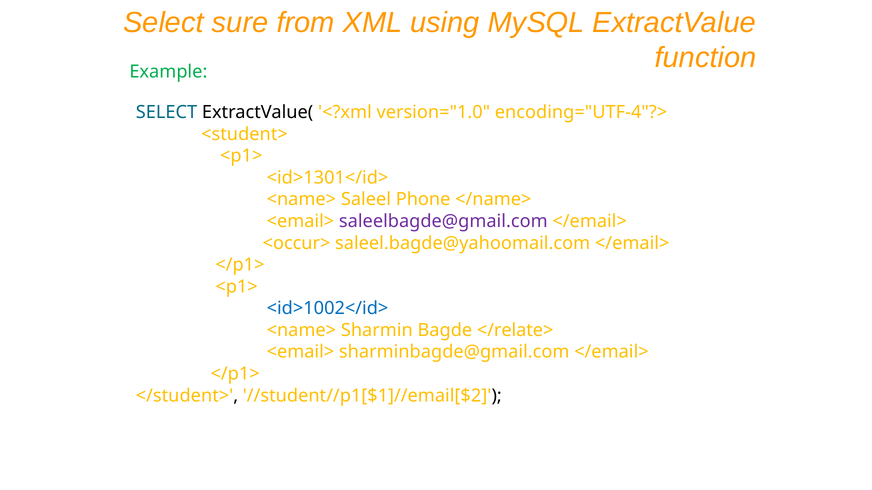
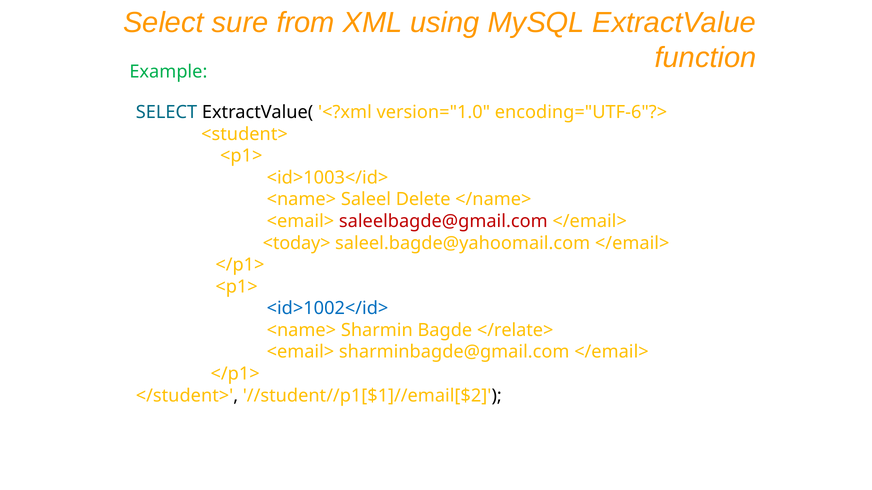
encoding="UTF-4"?>: encoding="UTF-4"?> -> encoding="UTF-6"?> (581, 112)
<id>1301</id>: <id>1301</id> -> <id>1003</id> (328, 178)
Phone: Phone -> Delete (423, 200)
saleelbagde@gmail.com colour: purple -> red (443, 221)
<occur>: <occur> -> <today> (297, 243)
